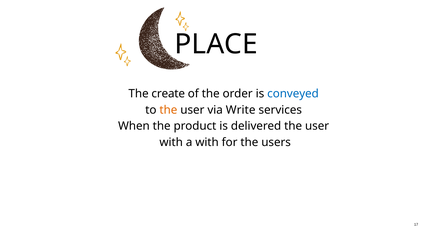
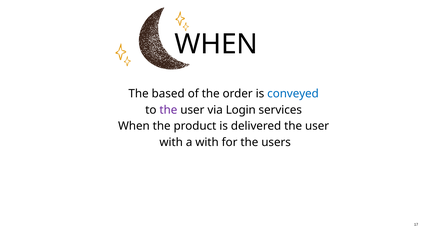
PLACE: PLACE -> WHEN (216, 44)
create: create -> based (168, 94)
the colour: orange -> purple (168, 110)
Write: Write -> Login (241, 110)
